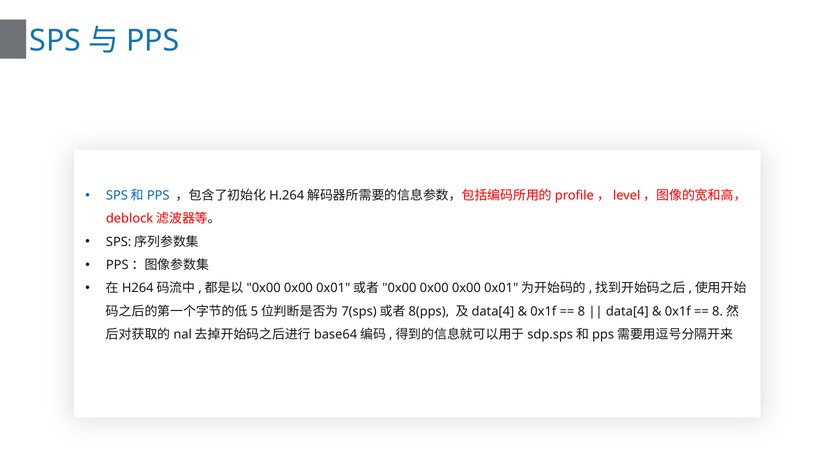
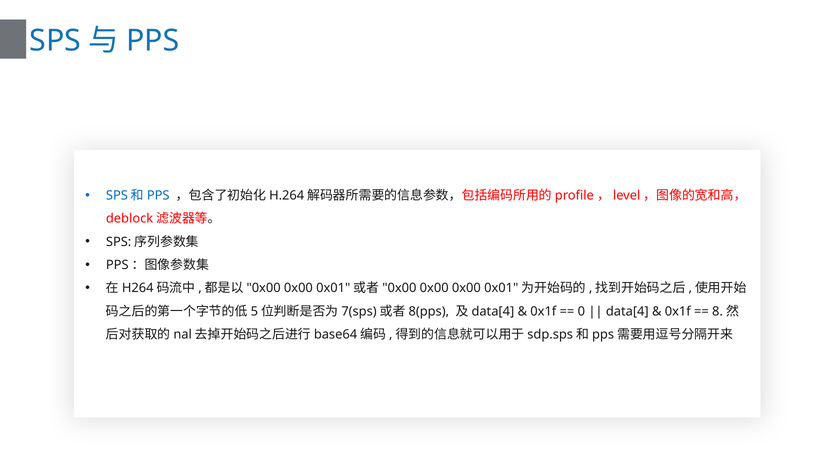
8: 8 -> 0 (581, 312)
